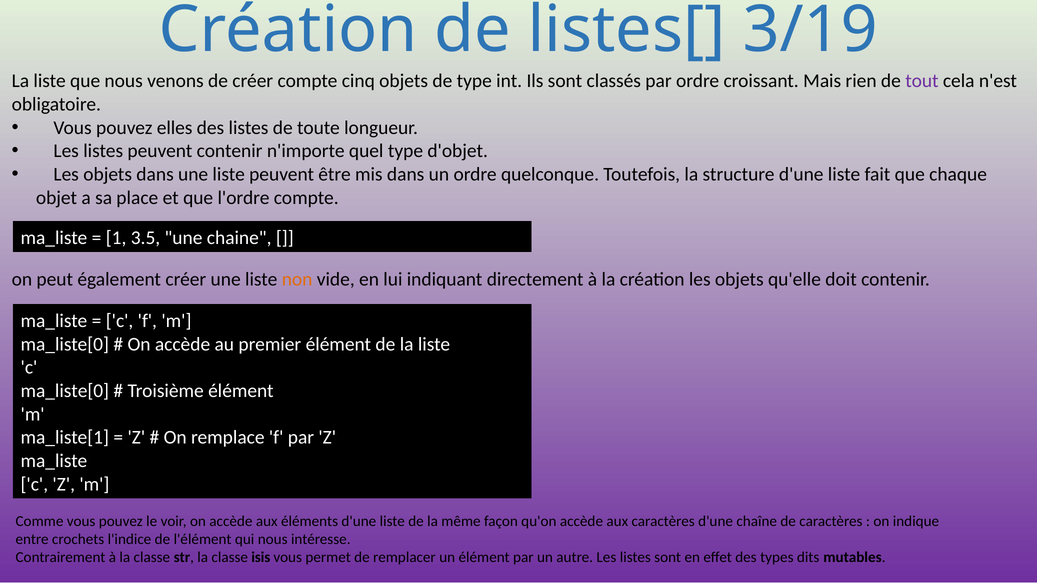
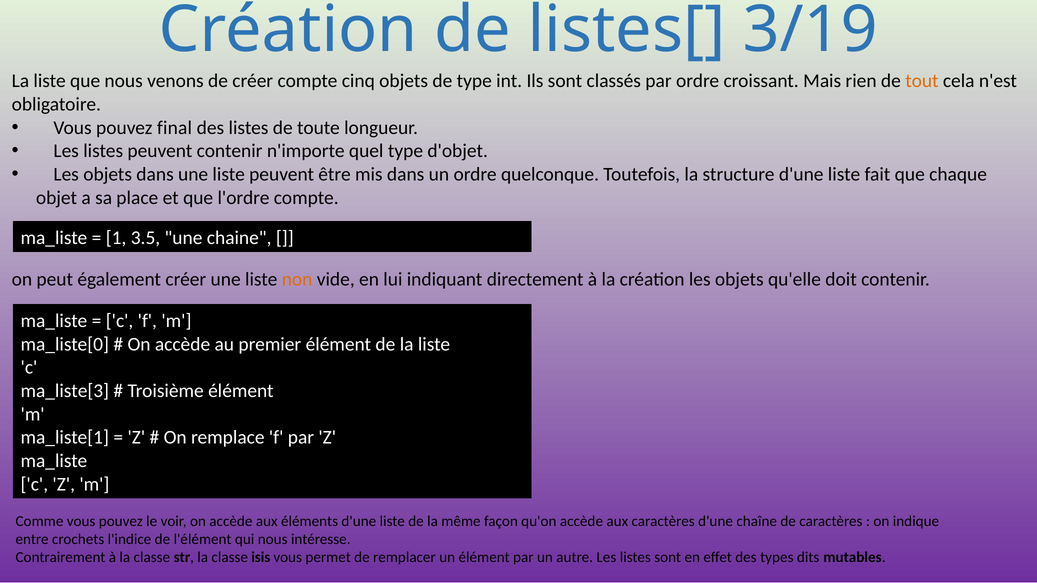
tout colour: purple -> orange (922, 81)
elles: elles -> final (174, 128)
ma_liste[0: ma_liste[0 -> ma_liste[3 (65, 391)
